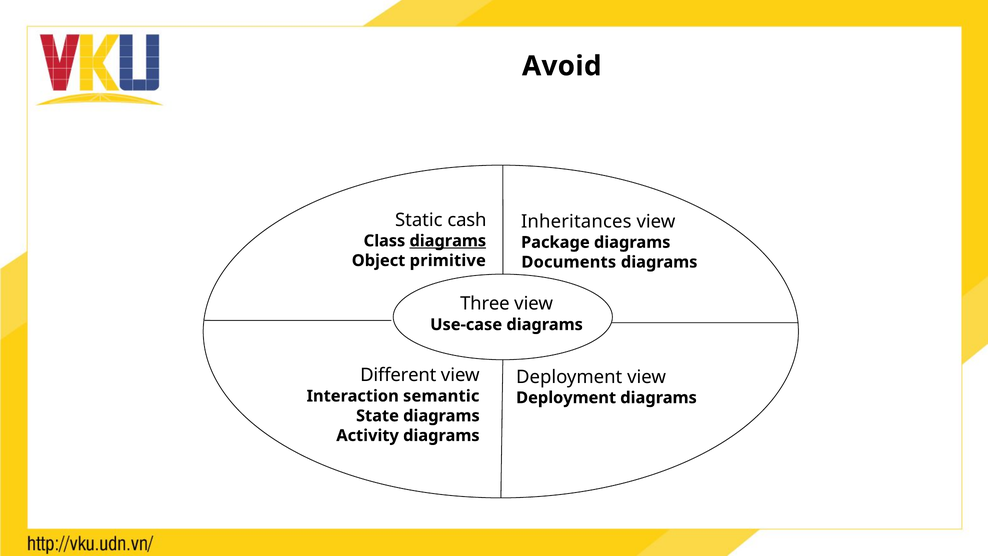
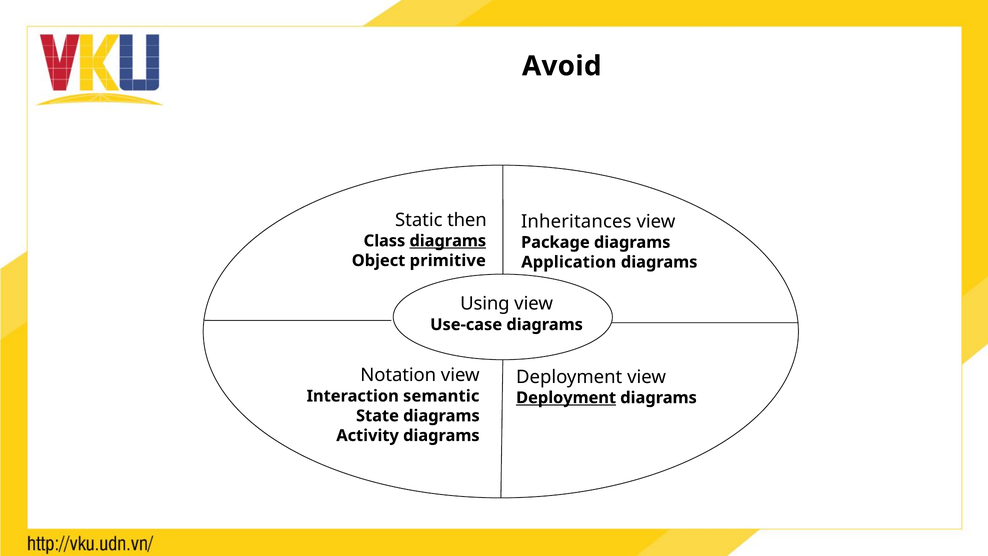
cash: cash -> then (467, 220)
Documents: Documents -> Application (569, 262)
Three: Three -> Using (485, 304)
Different: Different -> Notation (398, 375)
Deployment underline: none -> present (566, 398)
